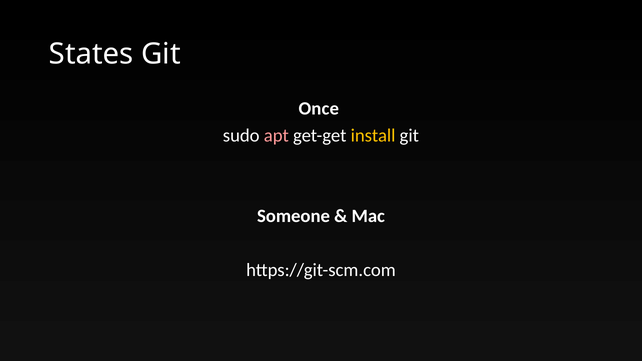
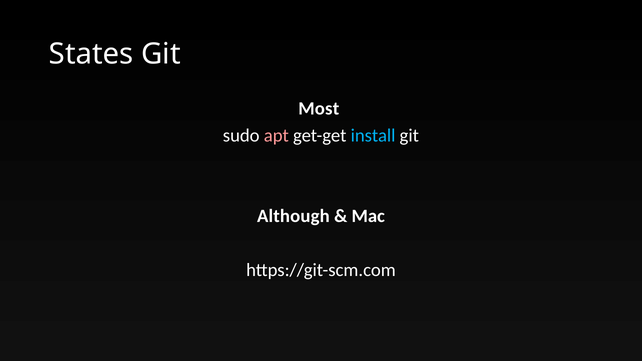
Once: Once -> Most (319, 109)
install colour: yellow -> light blue (373, 135)
Someone: Someone -> Although (293, 216)
